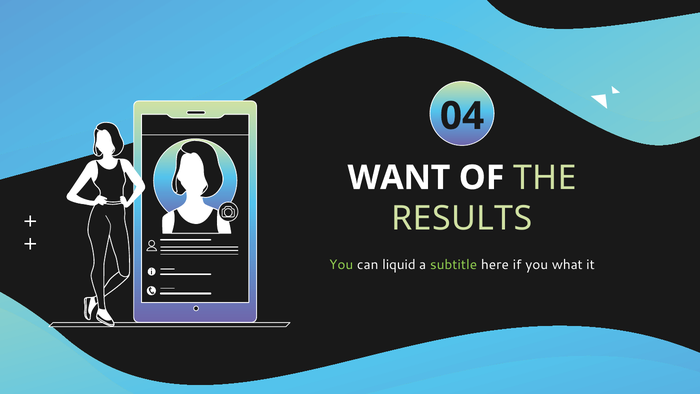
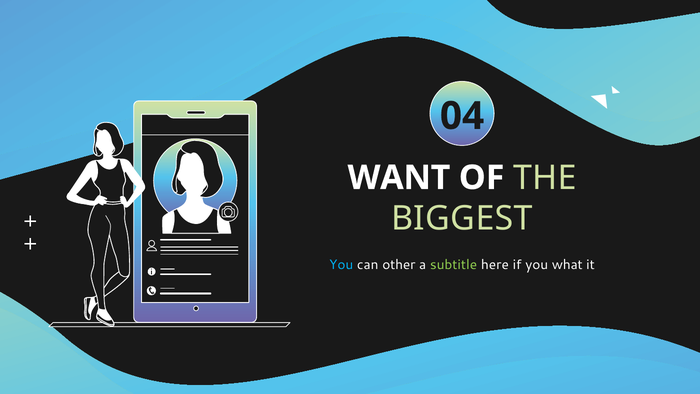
RESULTS: RESULTS -> BIGGEST (462, 219)
You colour: light green -> light blue (341, 265)
liquid: liquid -> other (399, 265)
